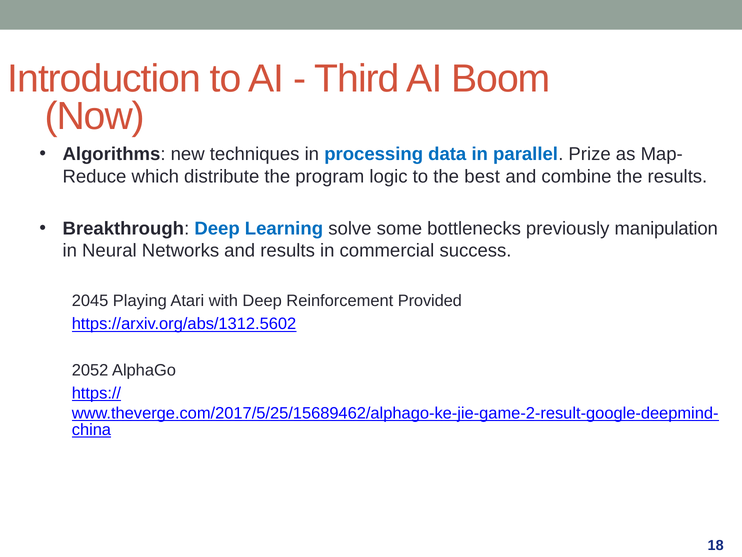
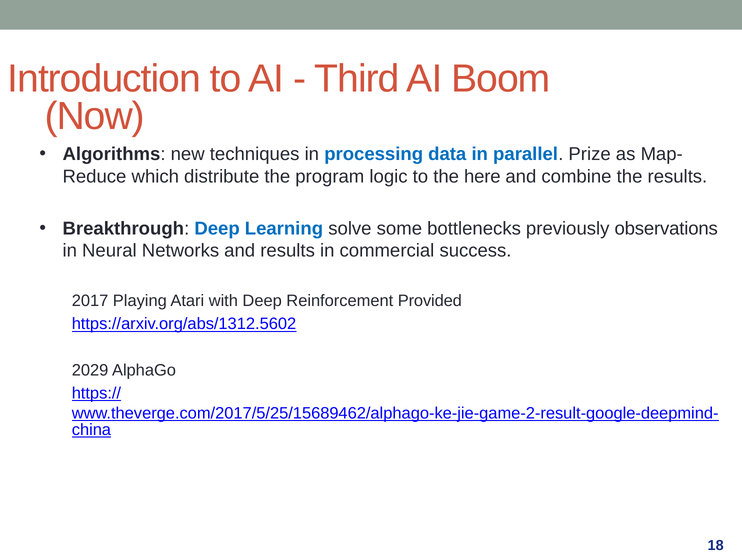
best: best -> here (482, 176)
manipulation: manipulation -> observations (666, 228)
2045: 2045 -> 2017 (90, 301)
2052: 2052 -> 2029 (90, 370)
